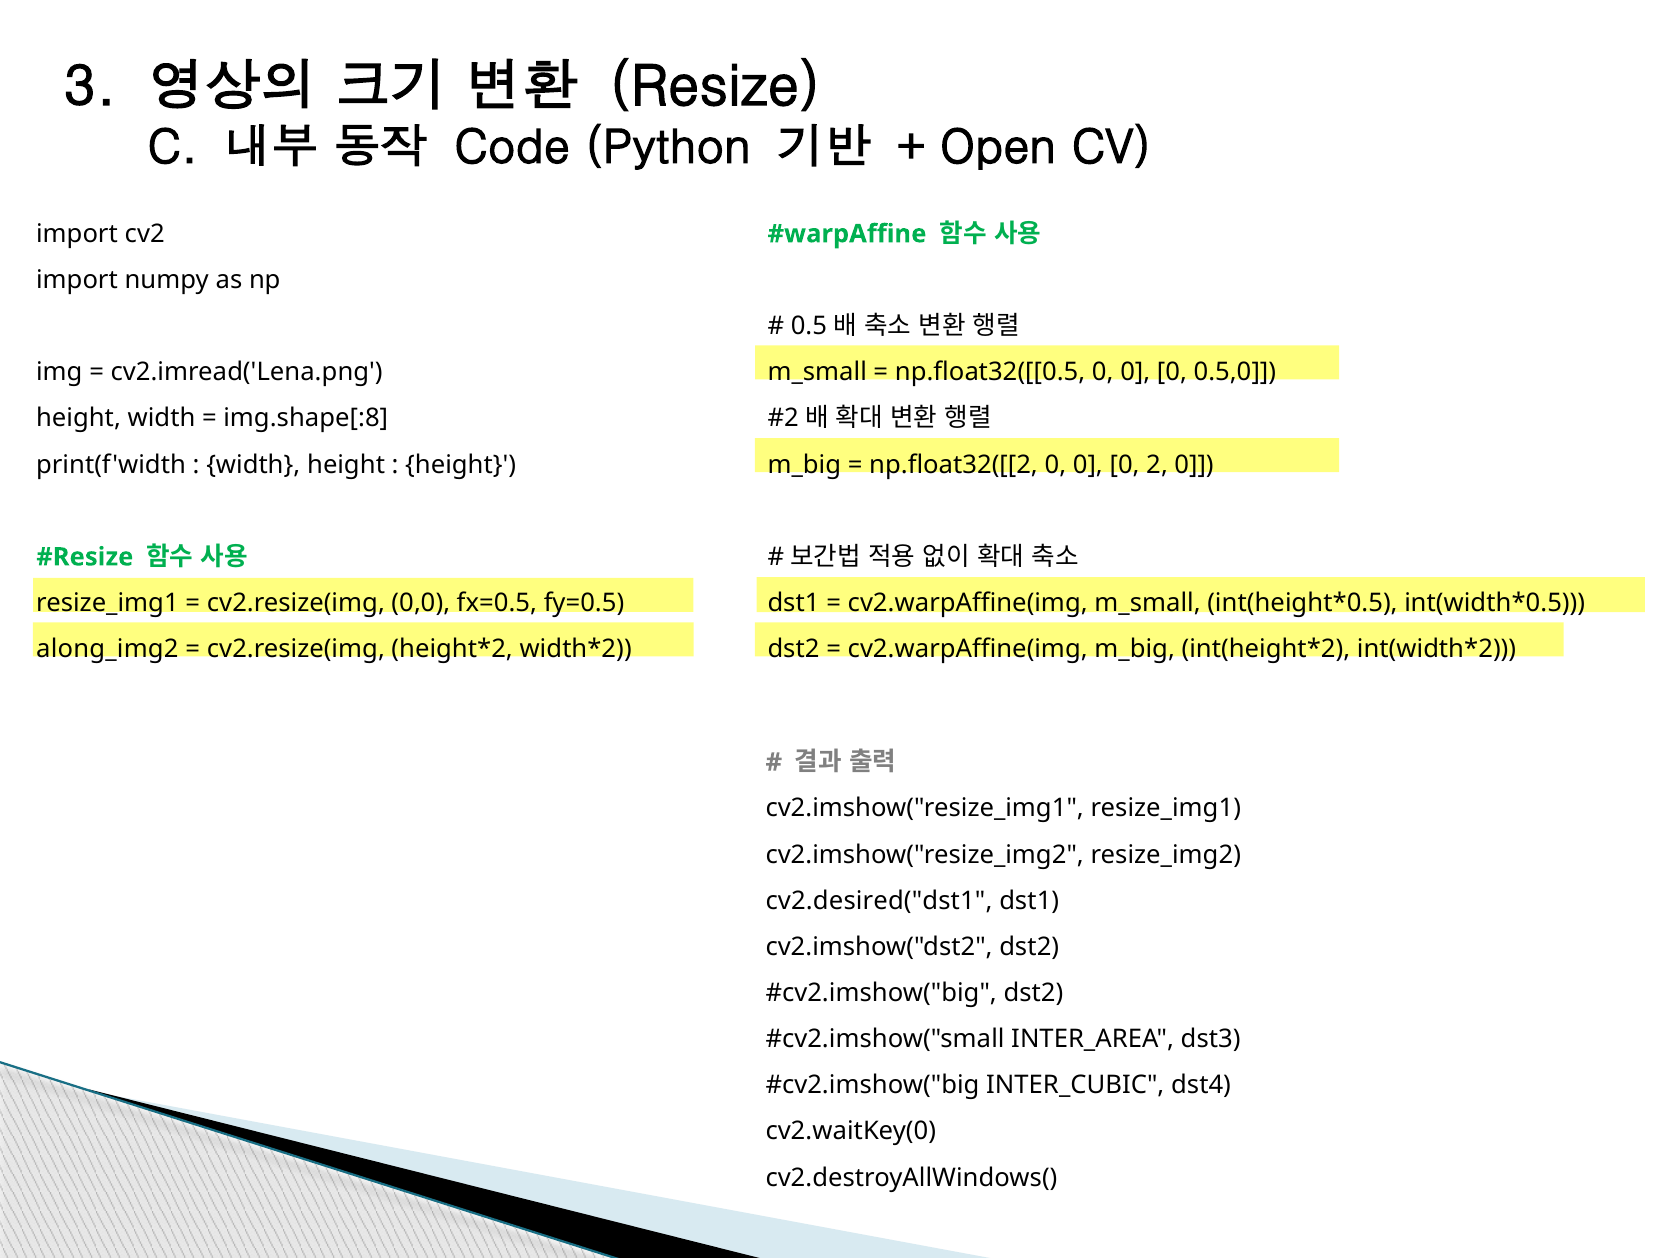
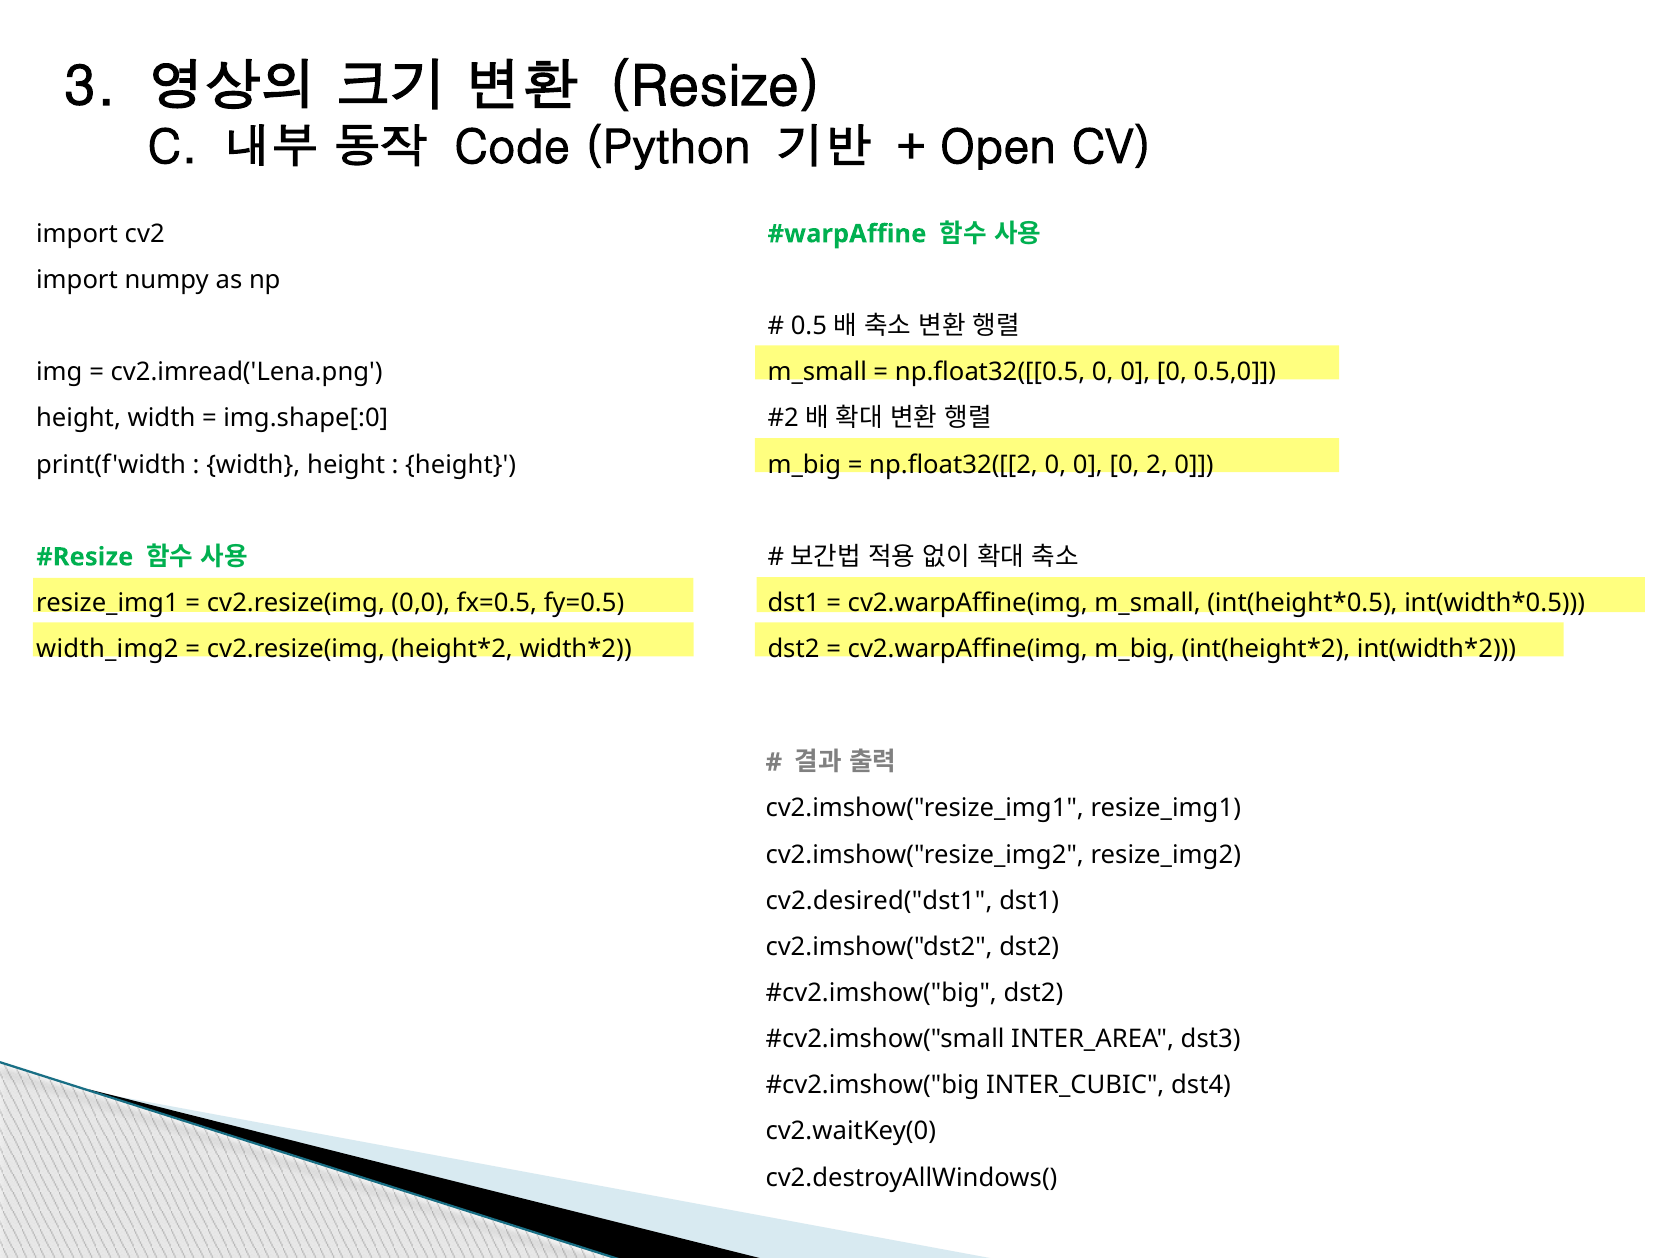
img.shape[:8: img.shape[:8 -> img.shape[:0 (306, 419)
along_img2: along_img2 -> width_img2 (107, 650)
